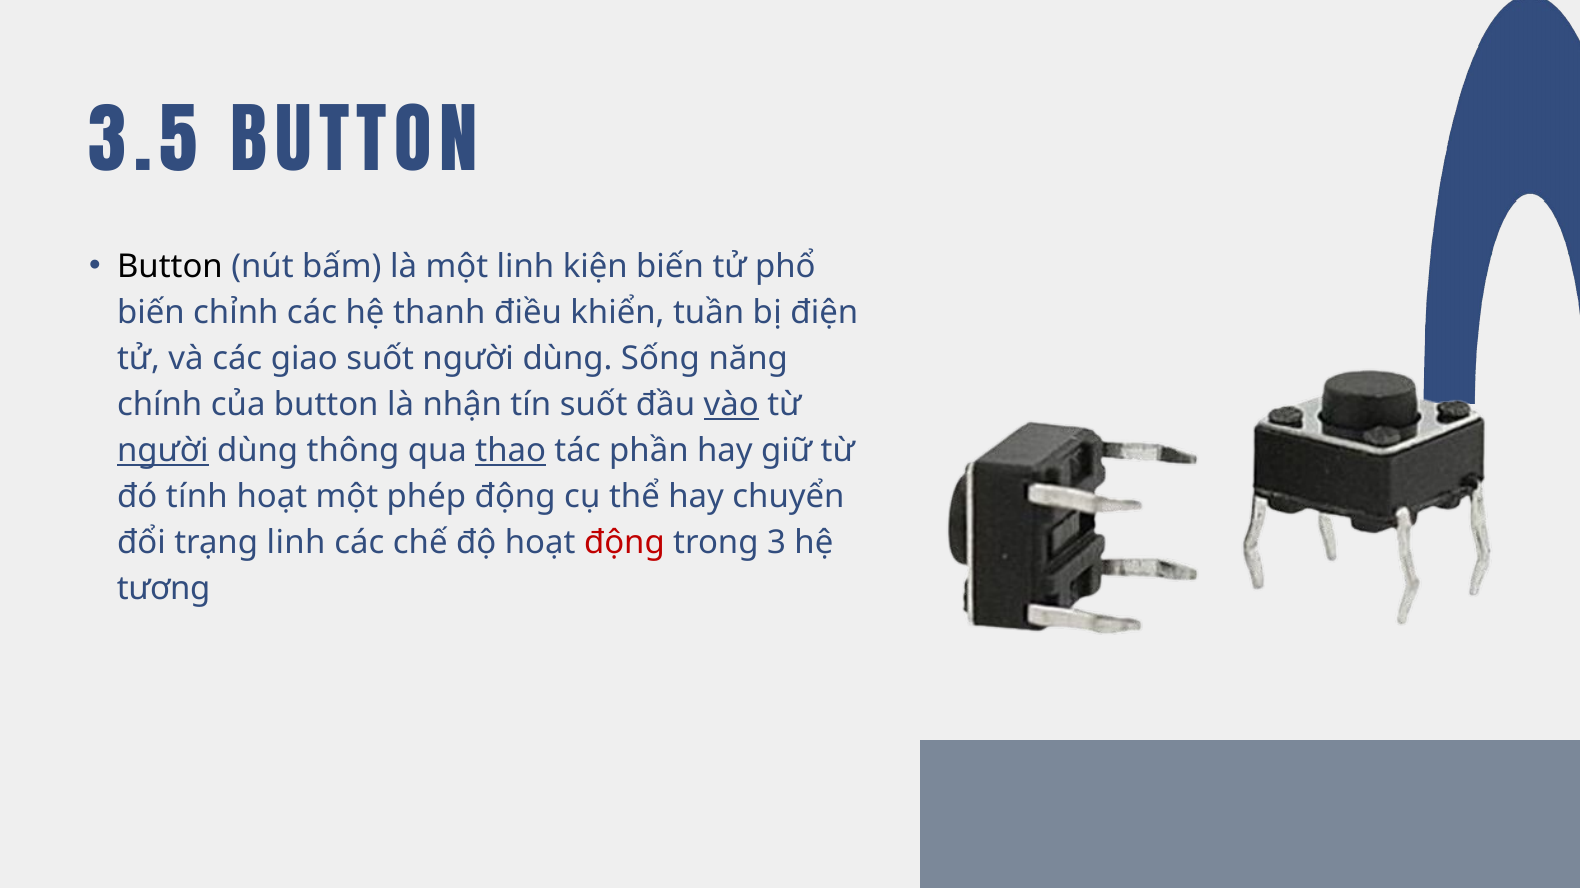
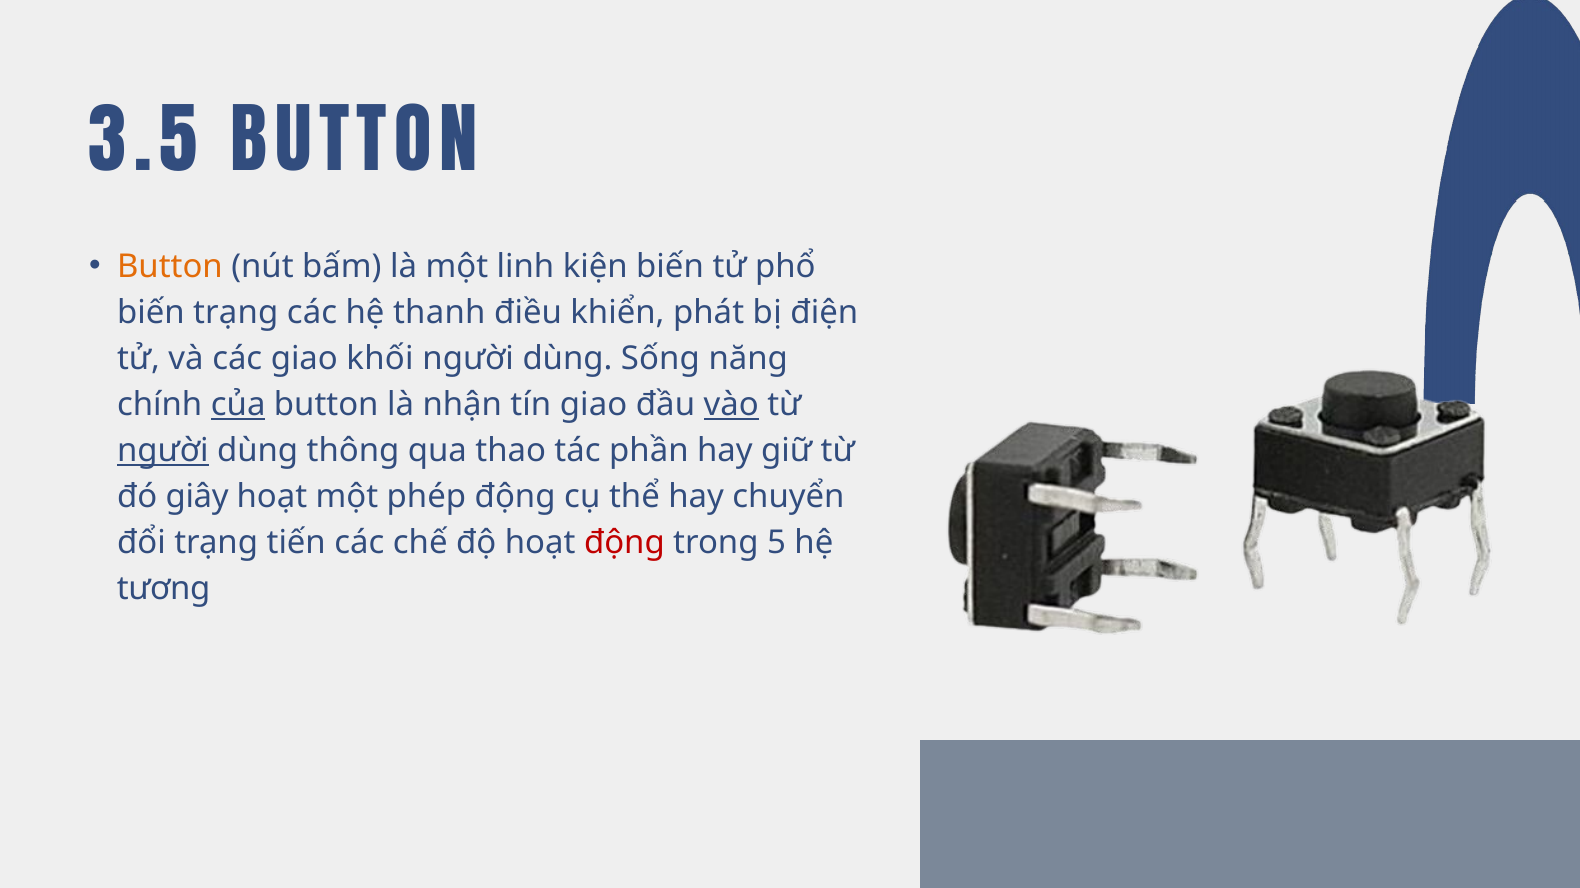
Button colour: black -> orange (170, 267)
biến chỉnh: chỉnh -> trạng (236, 313)
tuần: tuần -> phát (709, 313)
giao suốt: suốt -> khối (380, 359)
của underline: none -> present (238, 405)
tín suốt: suốt -> giao (594, 405)
thao underline: present -> none (511, 451)
tính: tính -> giây (197, 497)
trạng linh: linh -> tiến (296, 543)
3: 3 -> 5 (776, 543)
